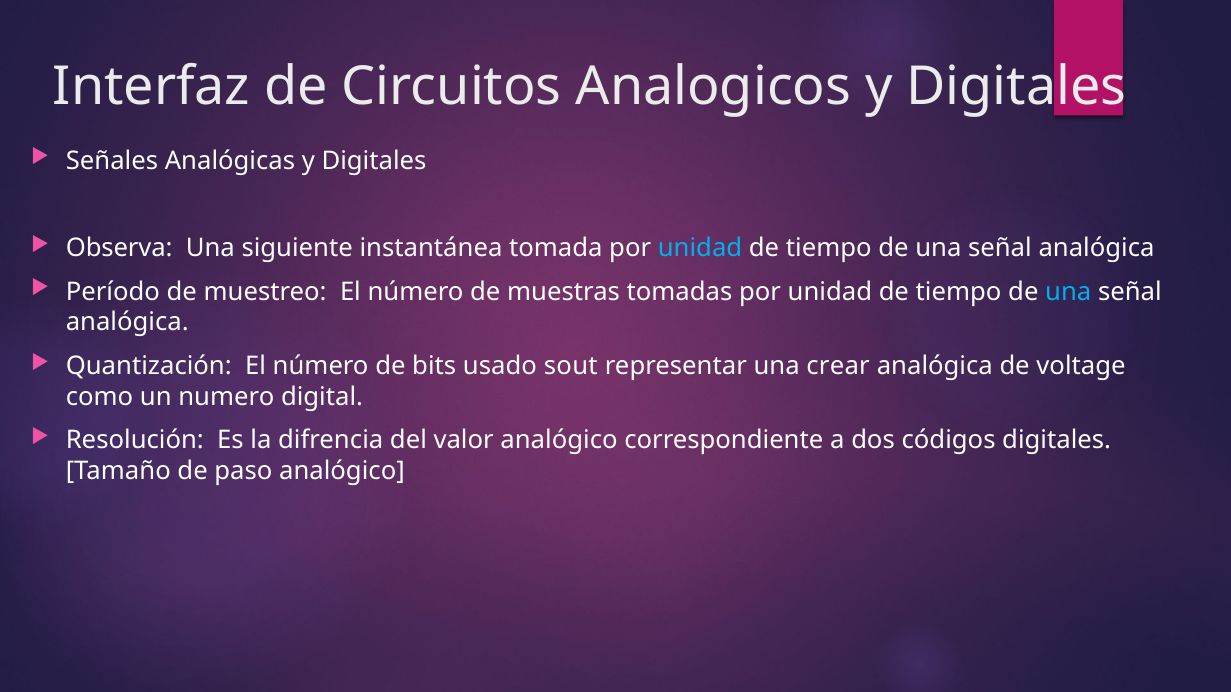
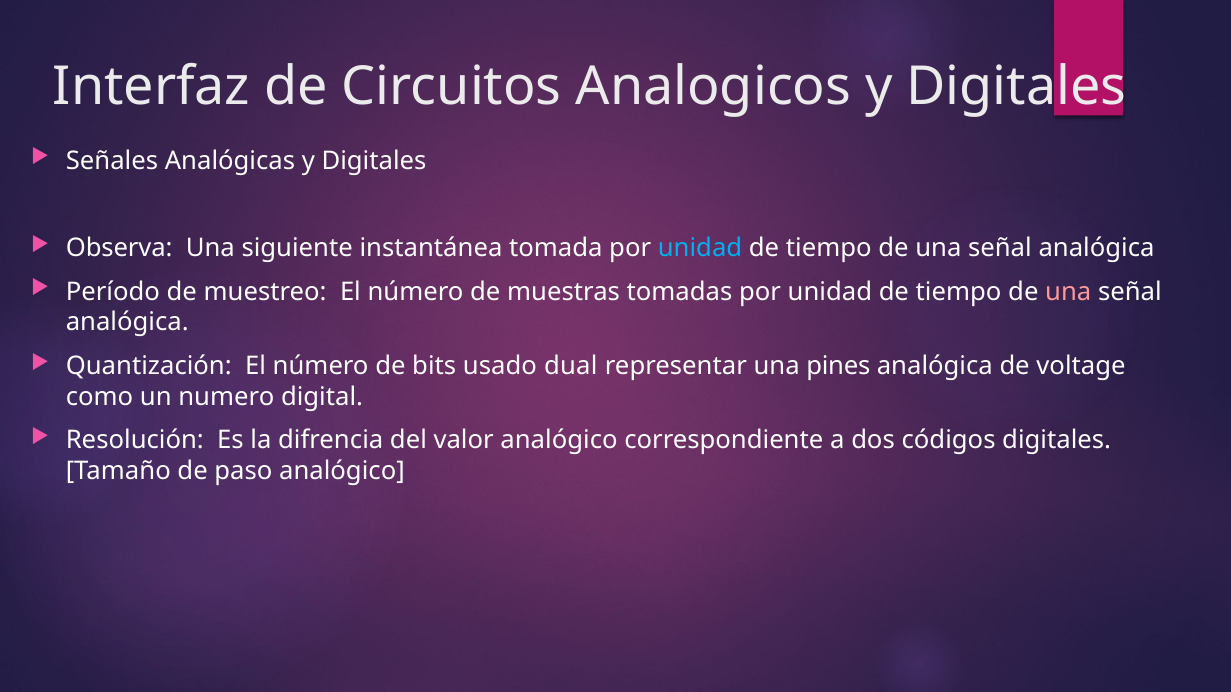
una colour: light blue -> pink (1068, 292)
sout: sout -> dual (571, 366)
crear: crear -> pines (838, 366)
